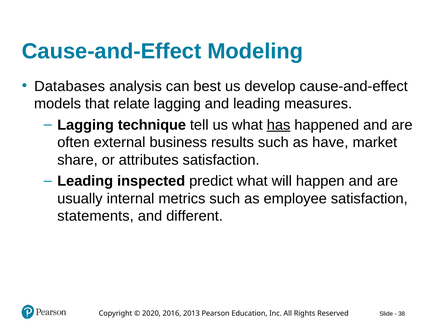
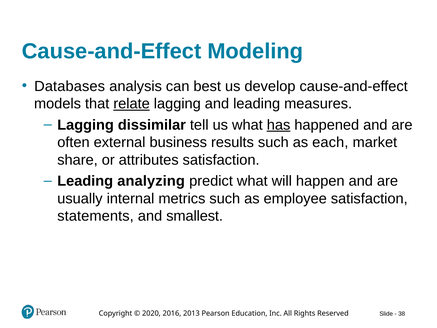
relate underline: none -> present (132, 104)
technique: technique -> dissimilar (152, 125)
have: have -> each (330, 142)
inspected: inspected -> analyzing (151, 181)
different: different -> smallest (195, 216)
